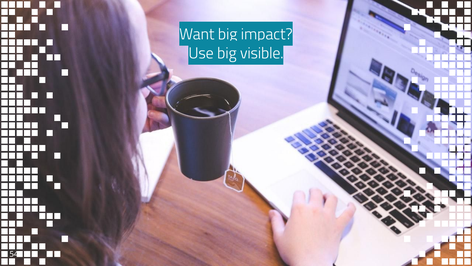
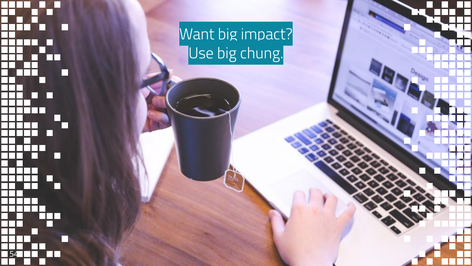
visible: visible -> chung (262, 53)
